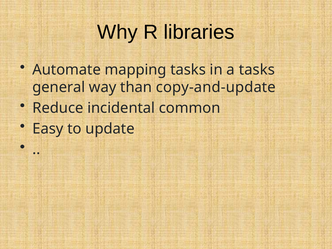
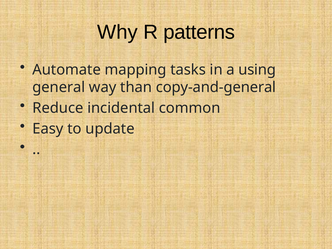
libraries: libraries -> patterns (199, 32)
a tasks: tasks -> using (257, 70)
copy-and-update: copy-and-update -> copy-and-general (216, 87)
